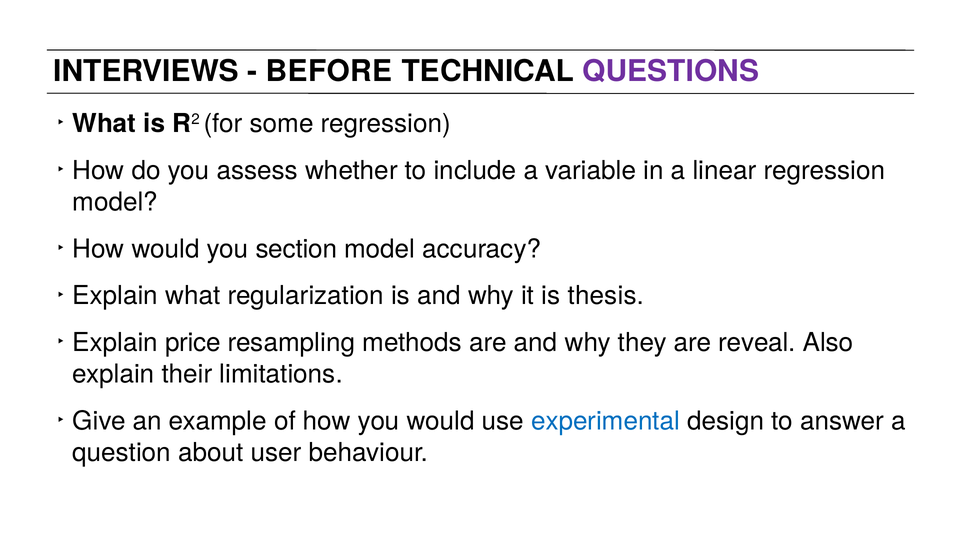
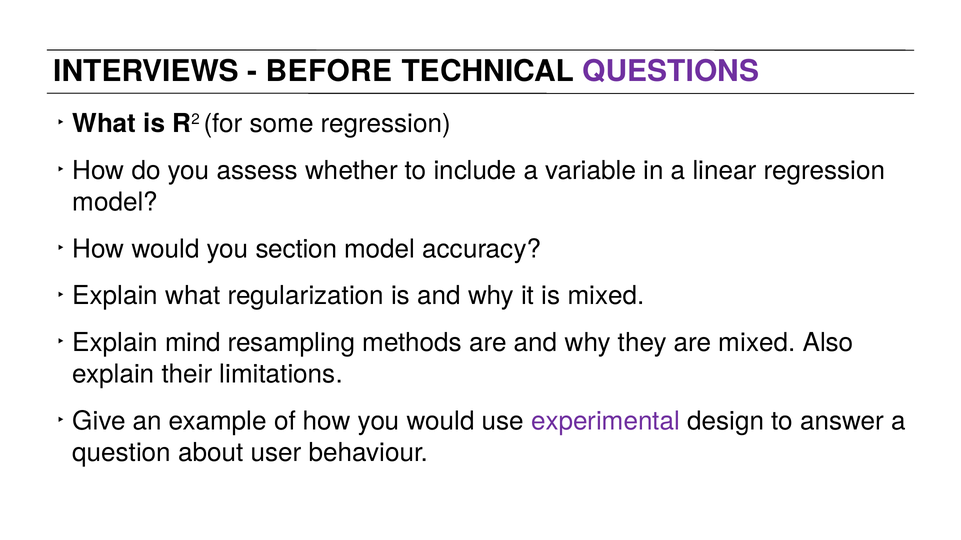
is thesis: thesis -> mixed (606, 296)
price: price -> mind (193, 343)
are reveal: reveal -> mixed (757, 343)
experimental colour: blue -> purple (606, 421)
